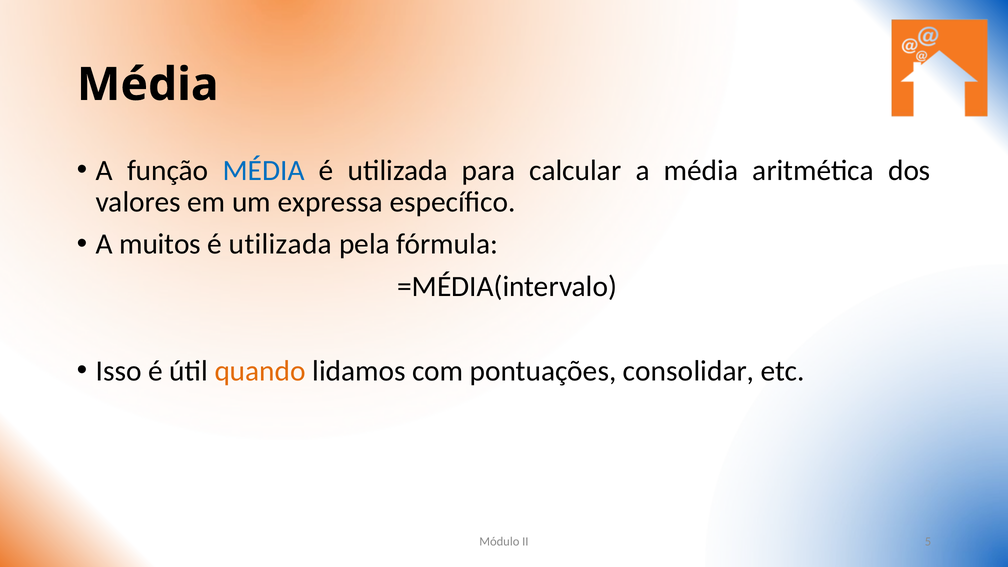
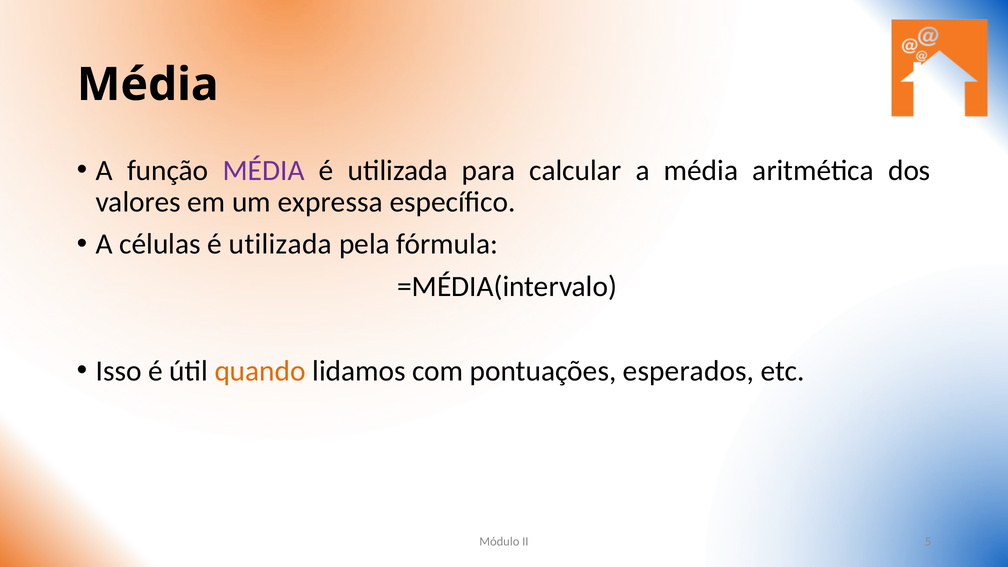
MÉDIA colour: blue -> purple (264, 170)
muitos: muitos -> células (160, 244)
consolidar: consolidar -> esperados (689, 371)
